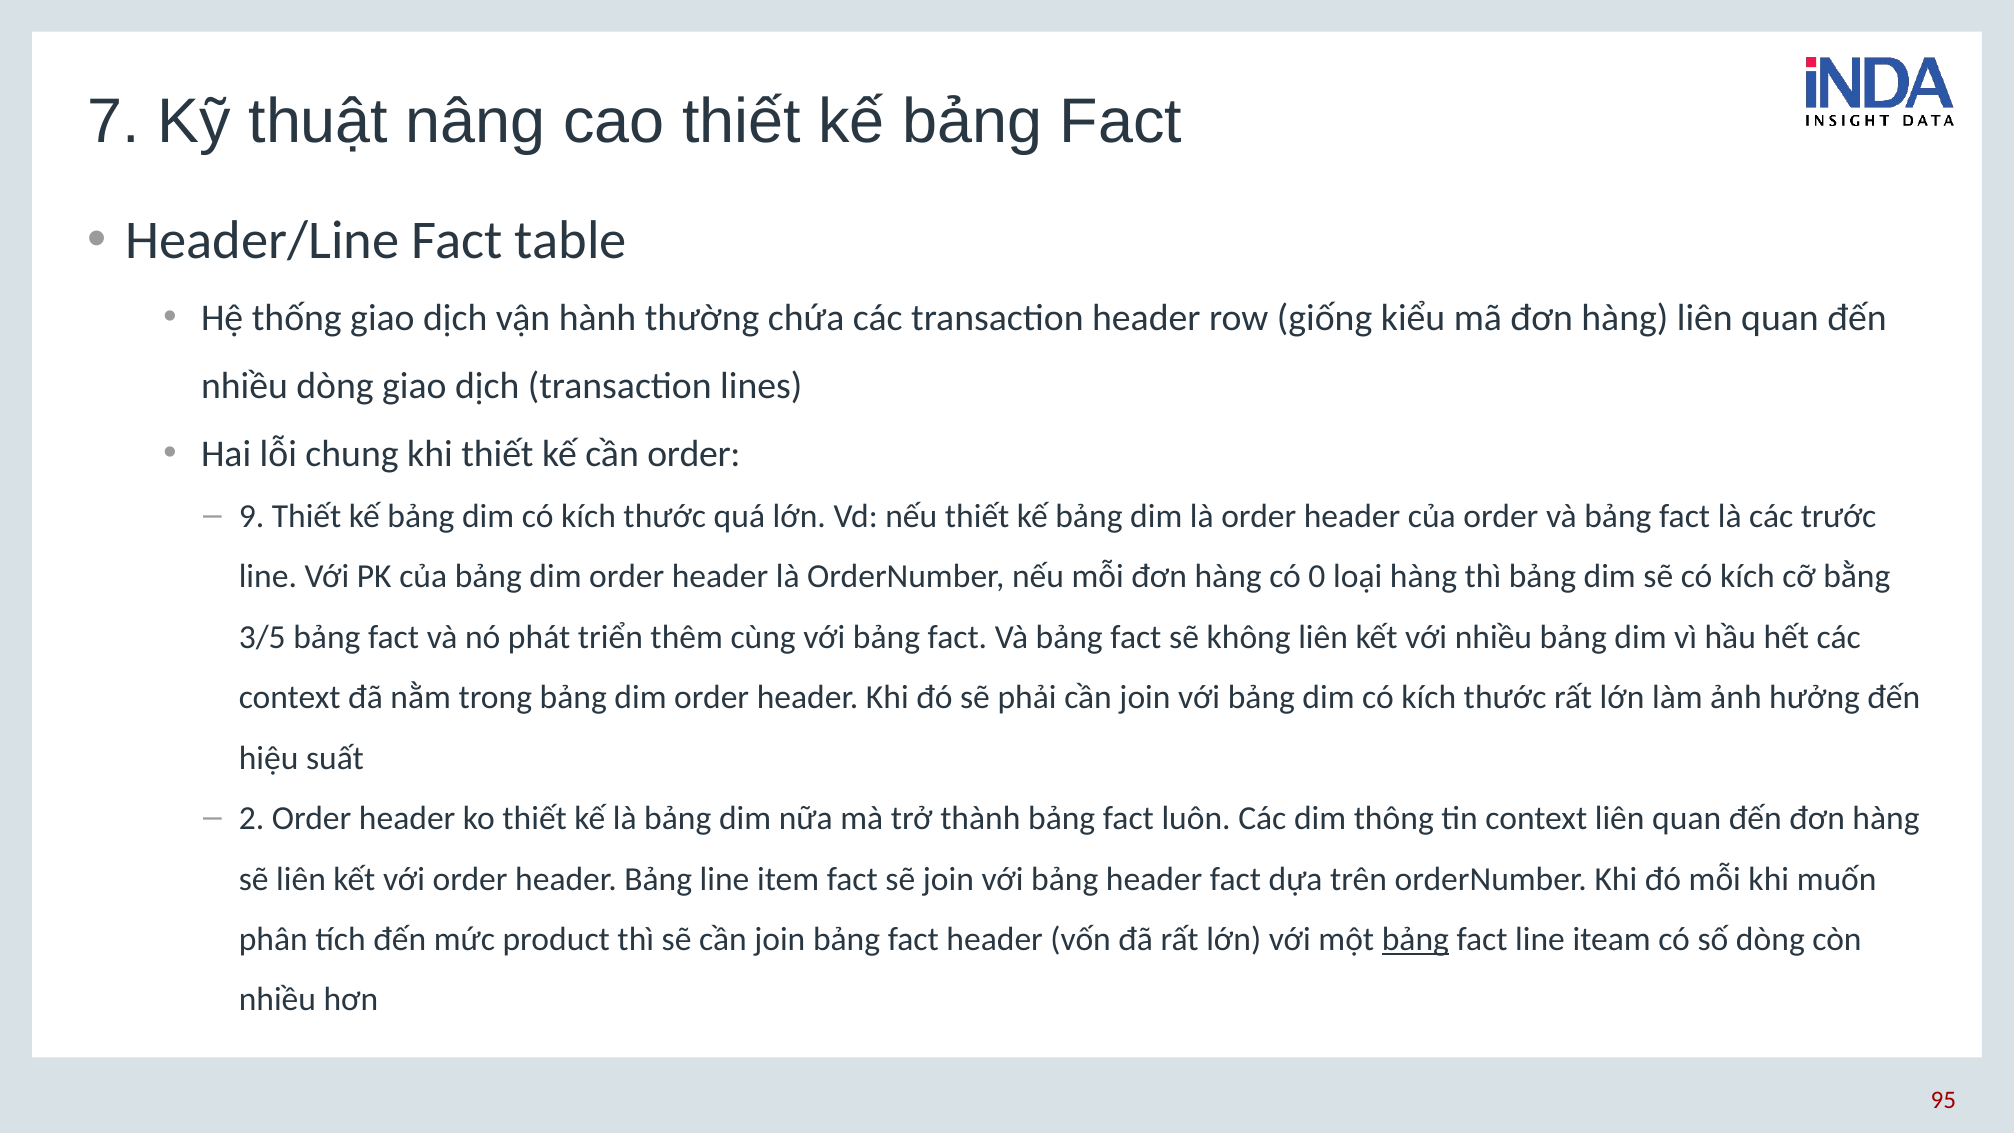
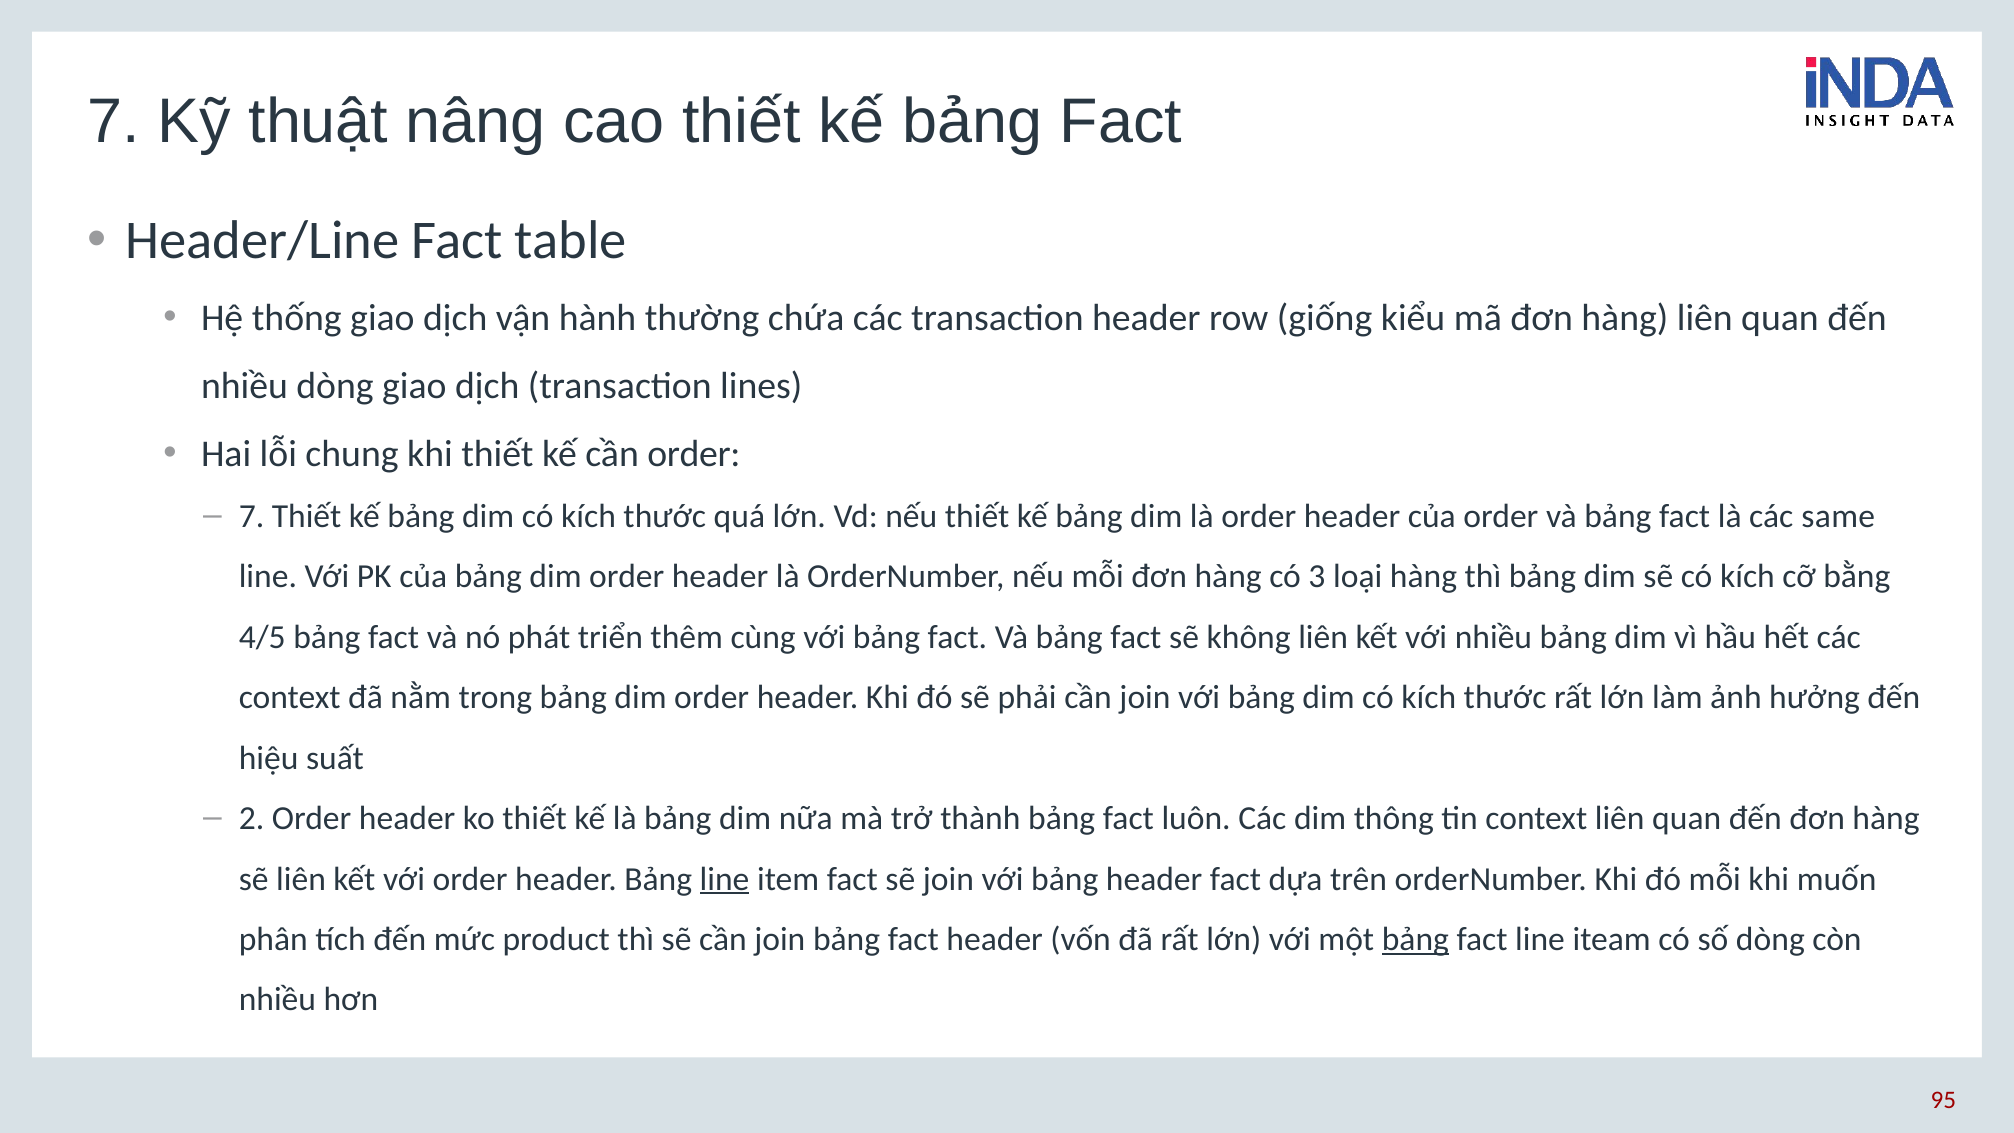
9: 9 -> 7 (252, 516)
trước: trước -> same (1838, 516)
0: 0 -> 3 (1317, 577)
3/5: 3/5 -> 4/5 (262, 637)
line underline: none -> present (725, 879)
